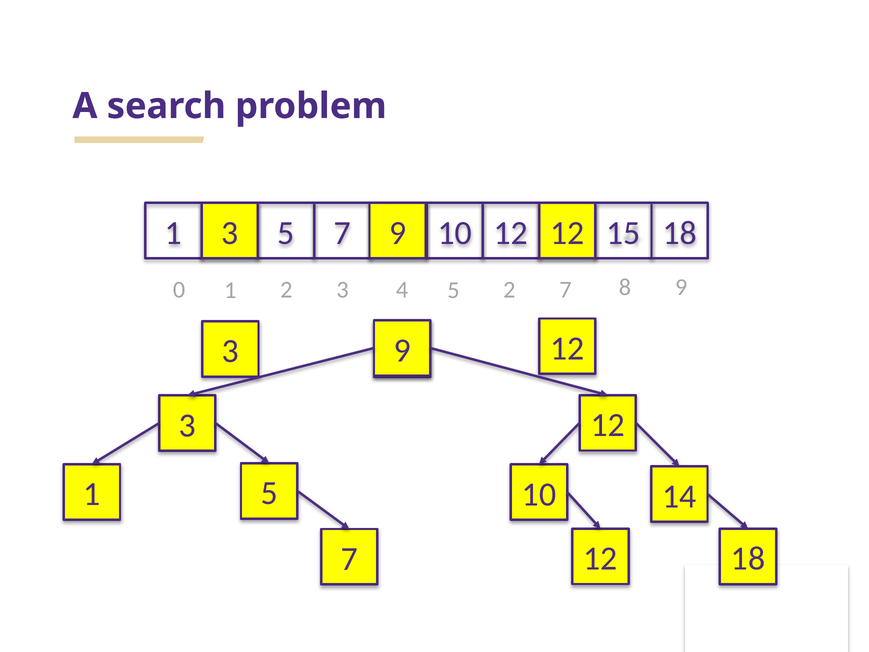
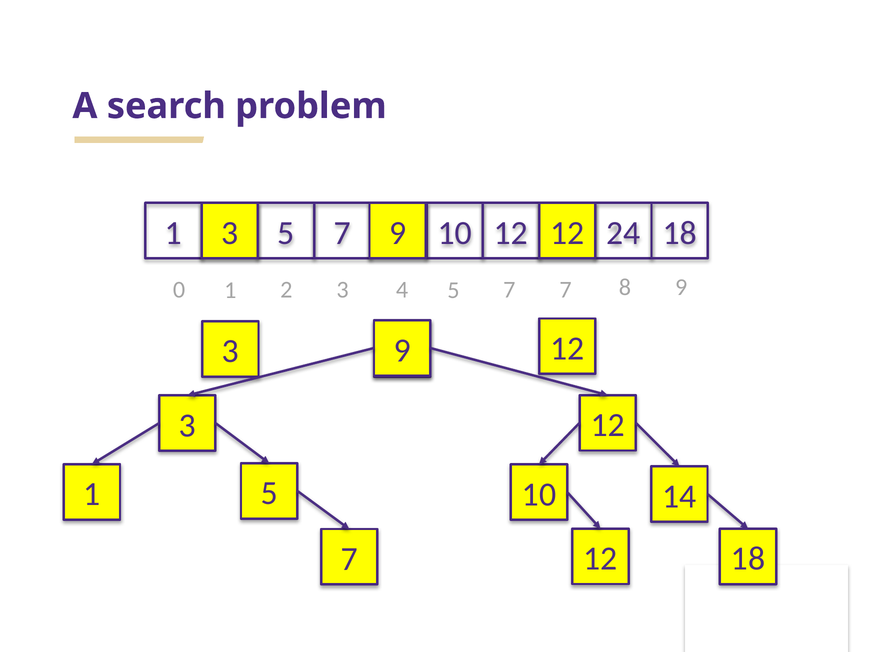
15: 15 -> 24 (623, 233)
4 5 2: 2 -> 7 (509, 290)
